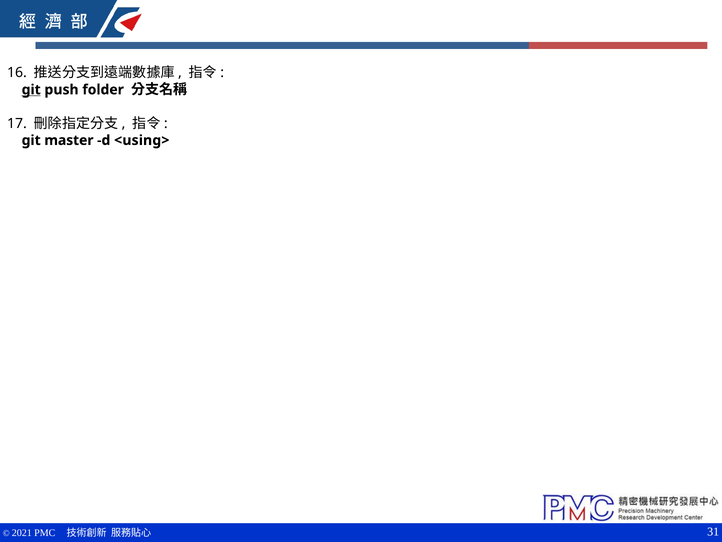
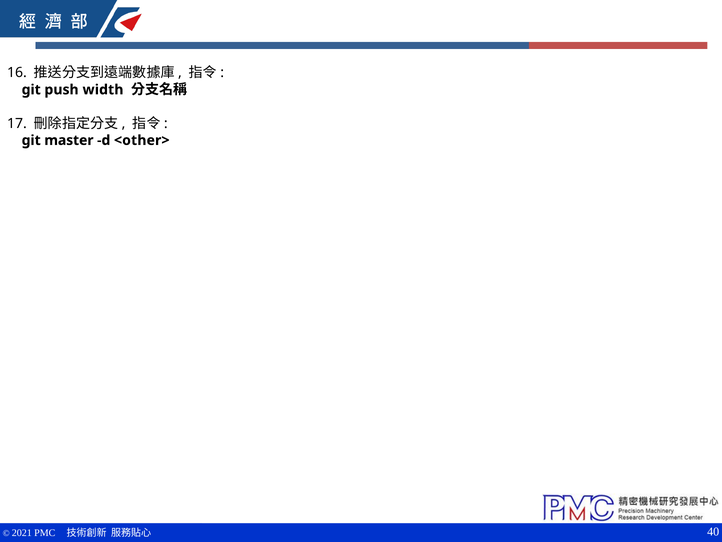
git underline: present -> none (31, 90)
folder: folder -> width (103, 90)
<using>: <using> -> <other> (142, 140)
31: 31 -> 40 (713, 532)
